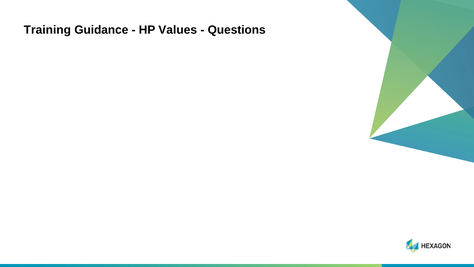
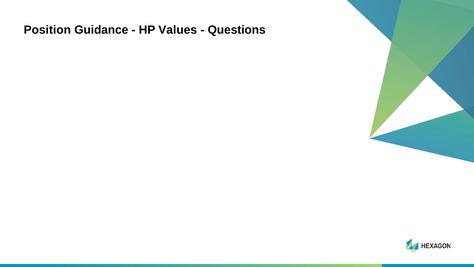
Training: Training -> Position (47, 30)
